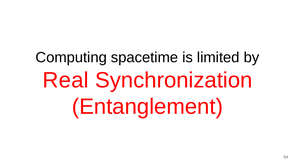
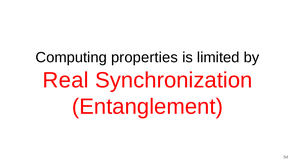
spacetime: spacetime -> properties (144, 57)
